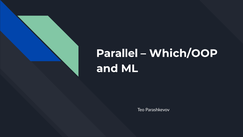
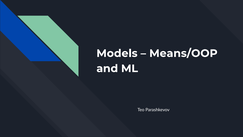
Parallel: Parallel -> Models (117, 53)
Which/OOP: Which/OOP -> Means/OOP (183, 53)
